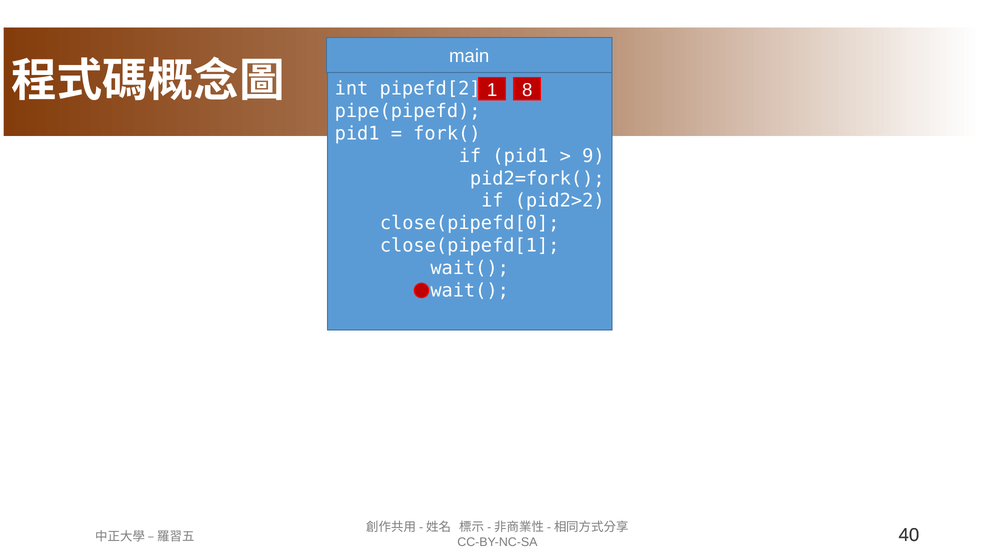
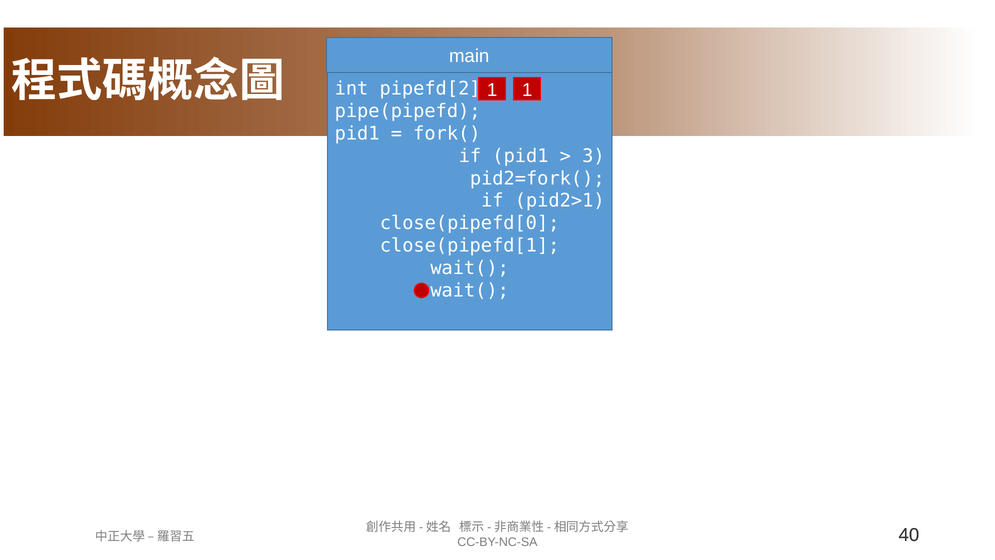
8: 8 -> 1 (527, 90)
9: 9 -> 3 (593, 156)
pid2>2: pid2>2 -> pid2>1 (560, 201)
